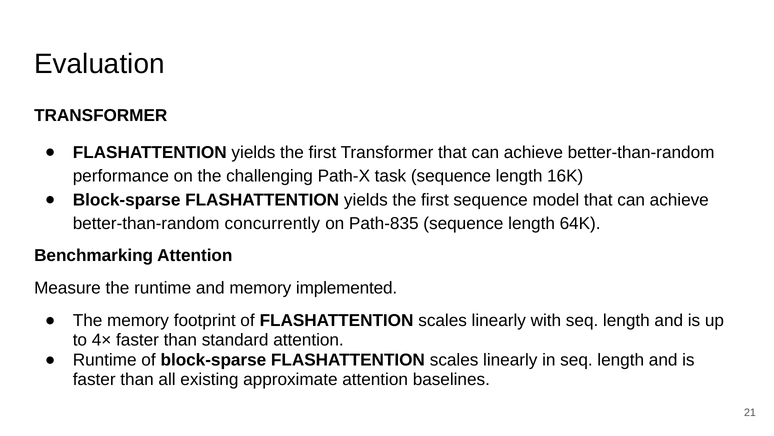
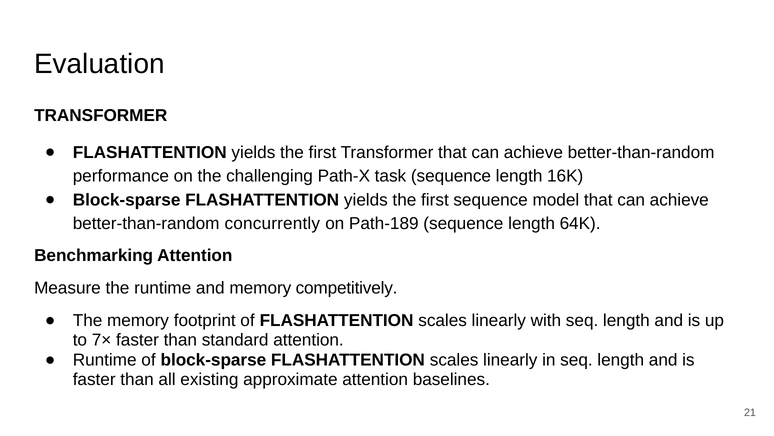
Path-835: Path-835 -> Path-189 (384, 223)
implemented: implemented -> competitively (347, 288)
4×: 4× -> 7× (102, 340)
